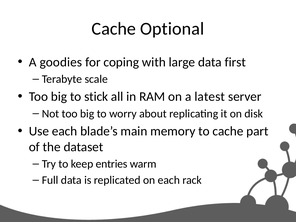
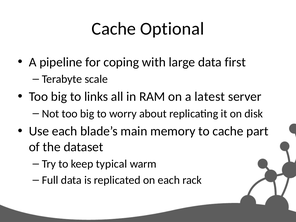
goodies: goodies -> pipeline (61, 62)
stick: stick -> links (96, 97)
entries: entries -> typical (111, 164)
